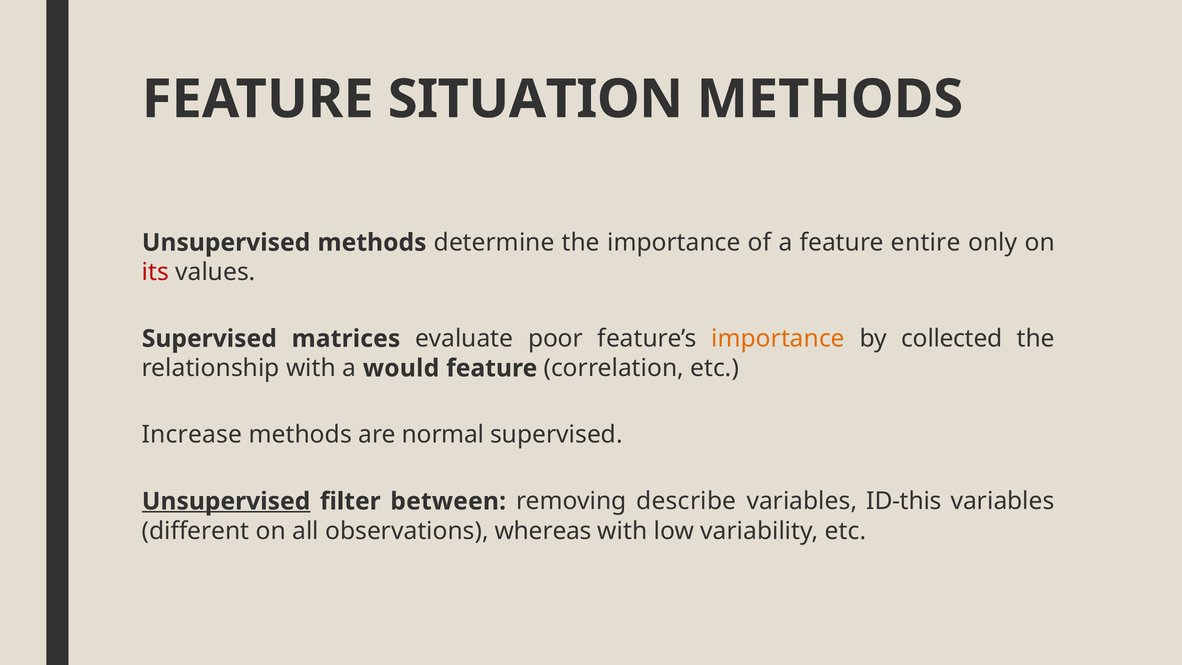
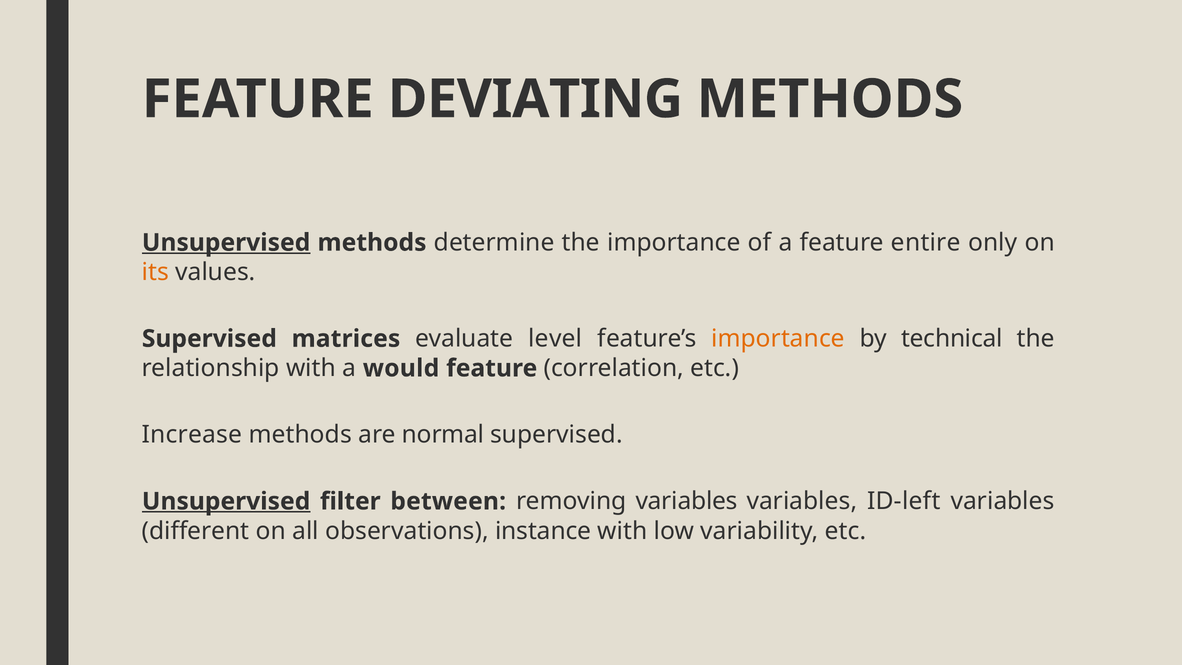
SITUATION: SITUATION -> DEVIATING (535, 99)
Unsupervised underline: none -> present (226, 243)
its colour: red -> orange (155, 272)
poor: poor -> level (555, 339)
collected: collected -> technical (952, 339)
removing describe: describe -> variables (687, 501)
ID-this: ID-this -> ID-left (904, 501)
whereas: whereas -> instance (543, 531)
